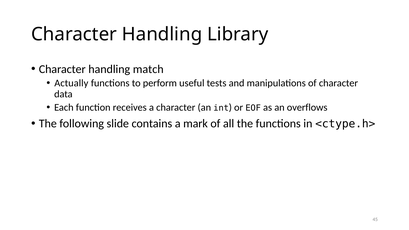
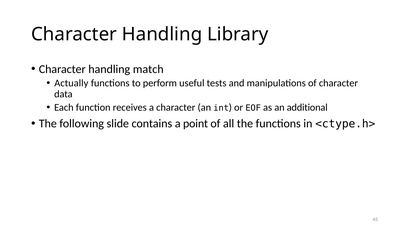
overflows: overflows -> additional (307, 107)
mark: mark -> point (196, 124)
